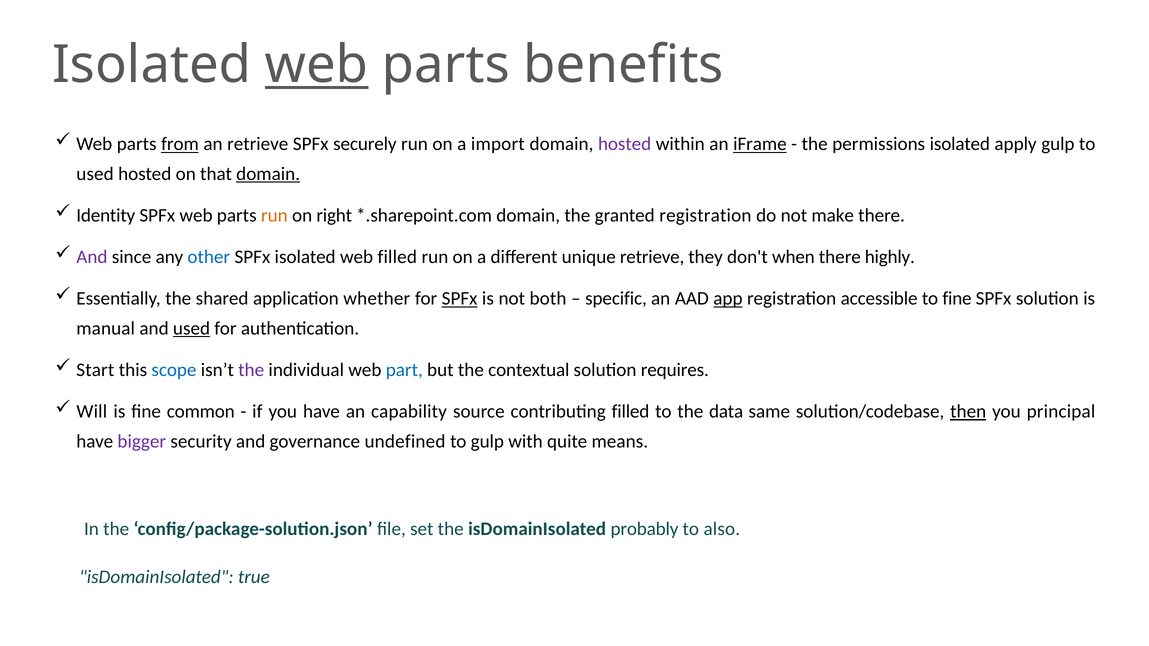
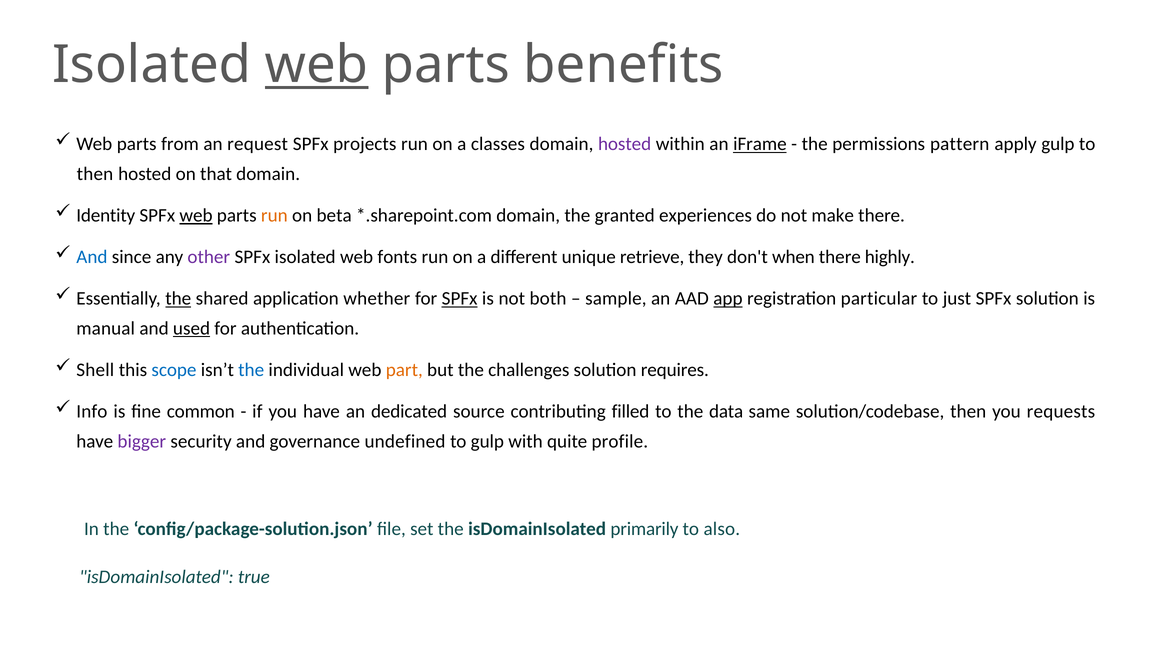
from underline: present -> none (180, 144)
an retrieve: retrieve -> request (258, 144)
securely: securely -> projects (365, 144)
import: import -> classes (498, 144)
permissions isolated: isolated -> pattern (960, 144)
used: used -> then (95, 174)
domain underline: present -> none (268, 174)
web underline: none -> present (196, 216)
right: right -> beta (334, 216)
granted registration: registration -> experiences (705, 216)
And colour: purple -> blue (92, 257)
other colour: blue -> purple (209, 257)
web filled: filled -> fonts (397, 257)
the underline: none -> present (178, 299)
specific: specific -> sample (616, 299)
accessible: accessible -> particular (879, 299)
to fine: fine -> just (957, 299)
Start: Start -> Shell (95, 370)
the colour: purple -> blue (251, 370)
part colour: blue -> orange (404, 370)
contextual: contextual -> challenges (529, 370)
Will: Will -> Info (92, 412)
capability: capability -> dedicated (409, 412)
then underline: present -> none (968, 412)
principal: principal -> requests (1061, 412)
means: means -> profile (620, 442)
probably: probably -> primarily (644, 529)
